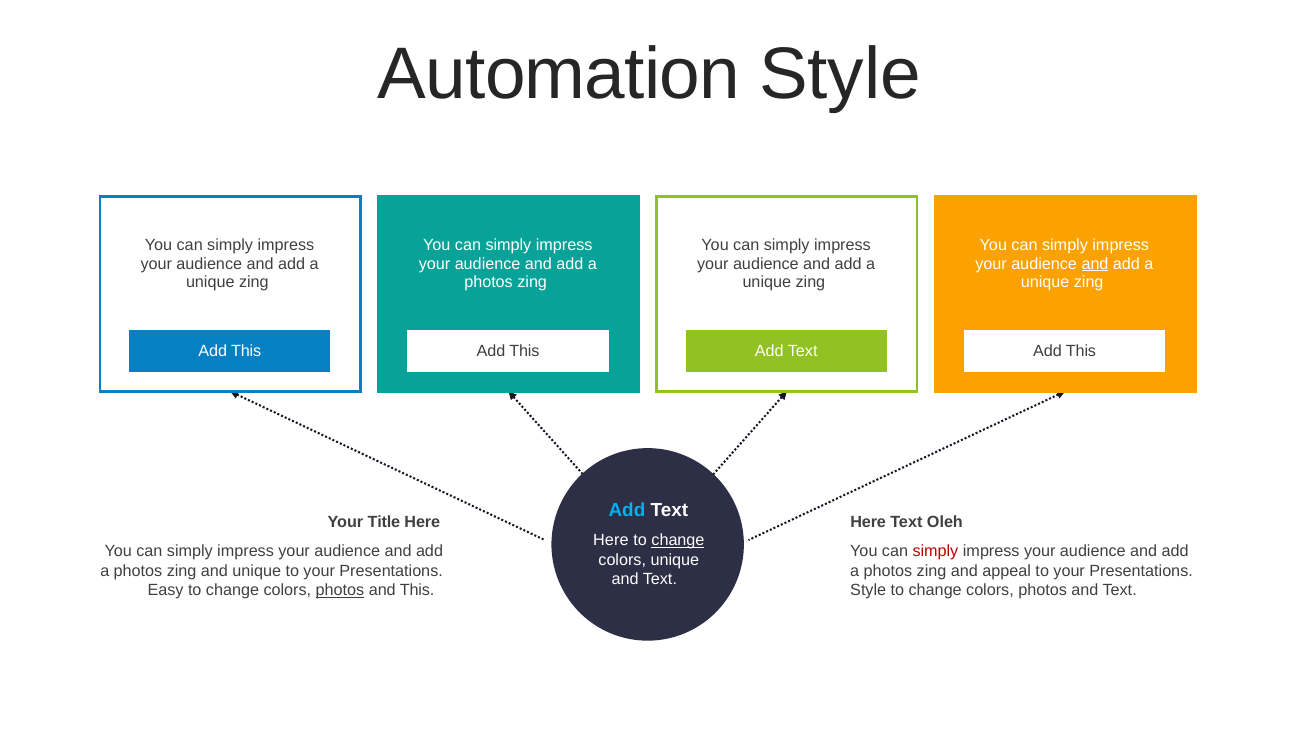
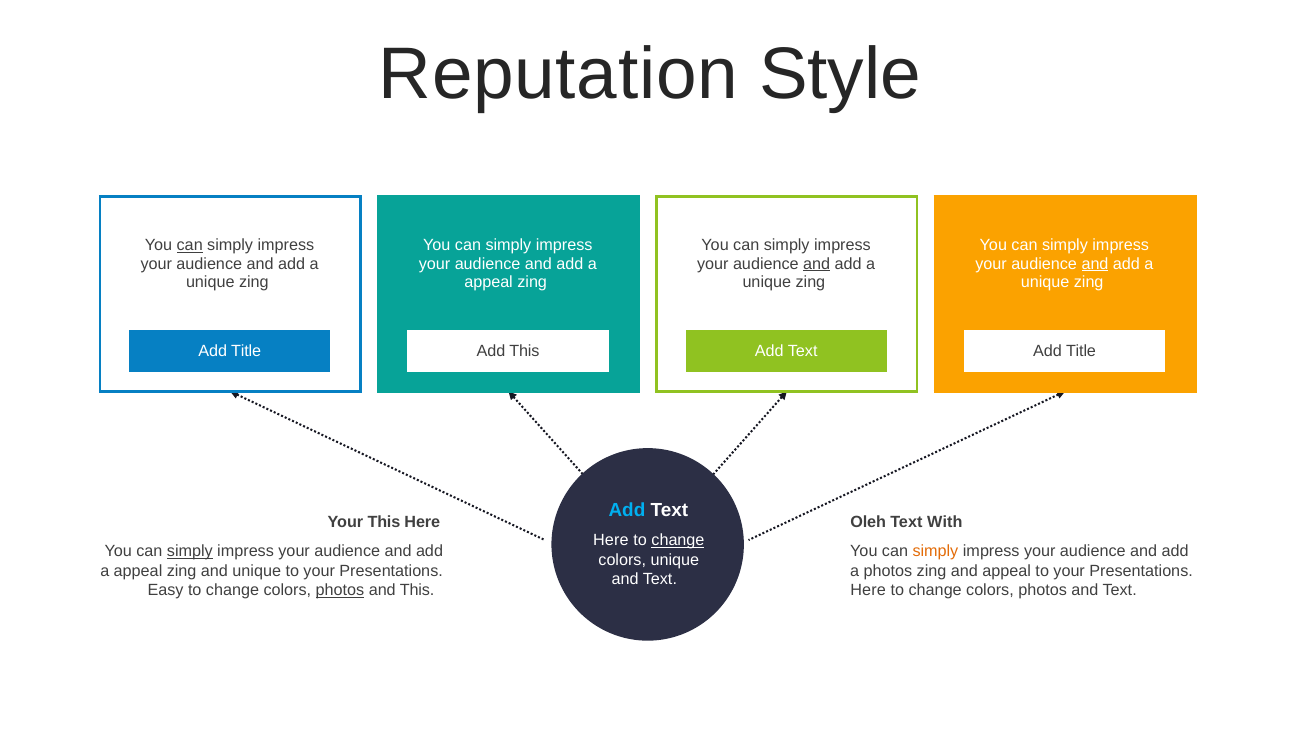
Automation: Automation -> Reputation (558, 74)
can underline: none -> present (190, 245)
and underline: none -> present (817, 264)
photos: photos -> appeal (489, 282)
This: This -> Title (246, 351)
This: This -> Title (1081, 351)
Your Title: Title -> This (384, 522)
Here: Here -> Oleh (868, 522)
Oleh: Oleh -> With (945, 522)
simply underline: none -> present (190, 551)
simply colour: red -> orange (935, 551)
photos: photos -> appeal (138, 571)
Style: Style -> Here (868, 590)
